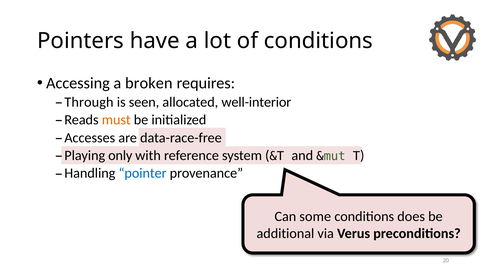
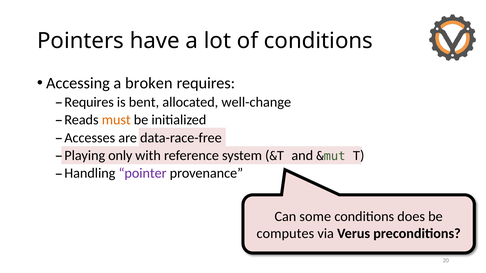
Through: Through -> Requires (89, 102)
seen: seen -> bent (144, 102)
well-interior: well-interior -> well-change (256, 102)
pointer colour: blue -> purple (143, 174)
additional: additional -> computes (285, 234)
